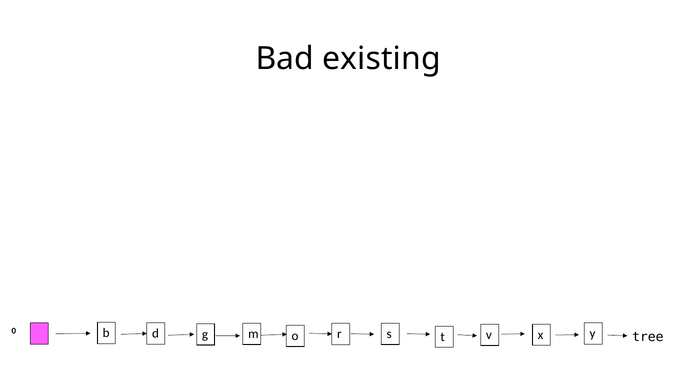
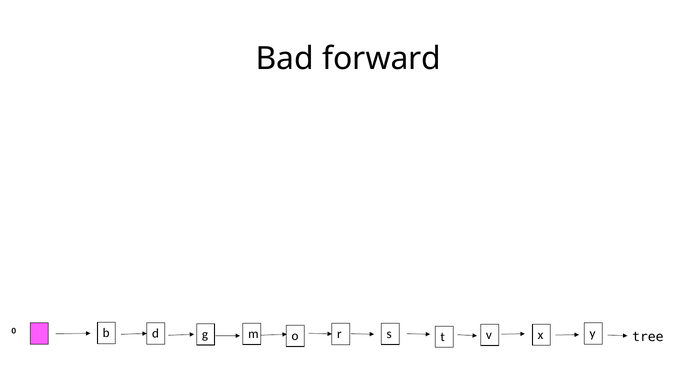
existing: existing -> forward (382, 59)
